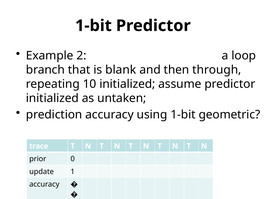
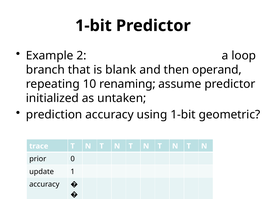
through: through -> operand (217, 70)
10 initialized: initialized -> renaming (127, 84)
